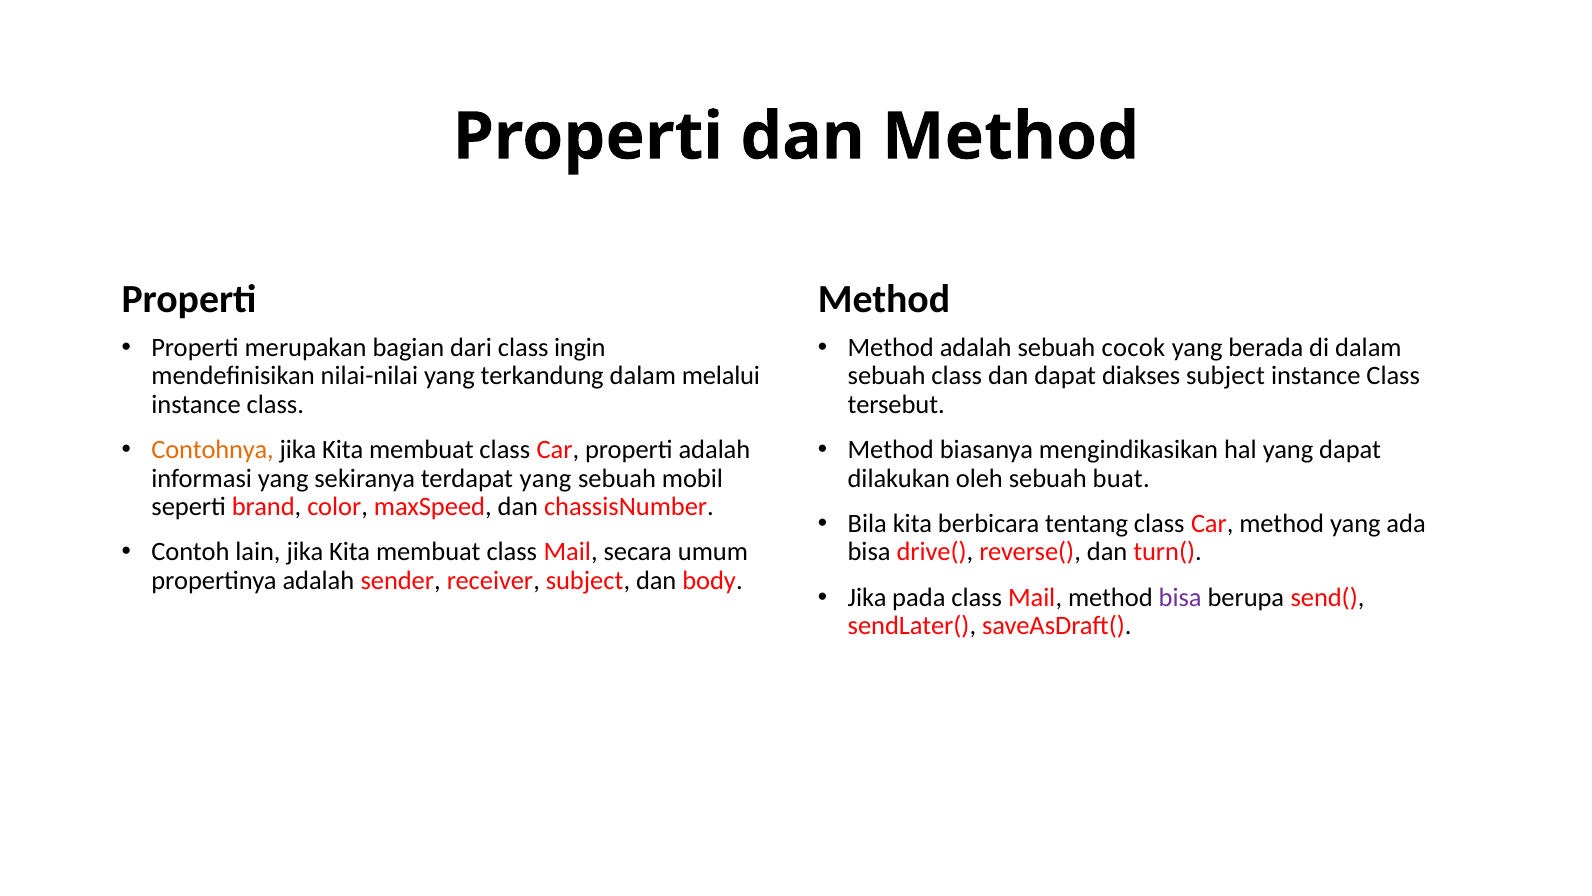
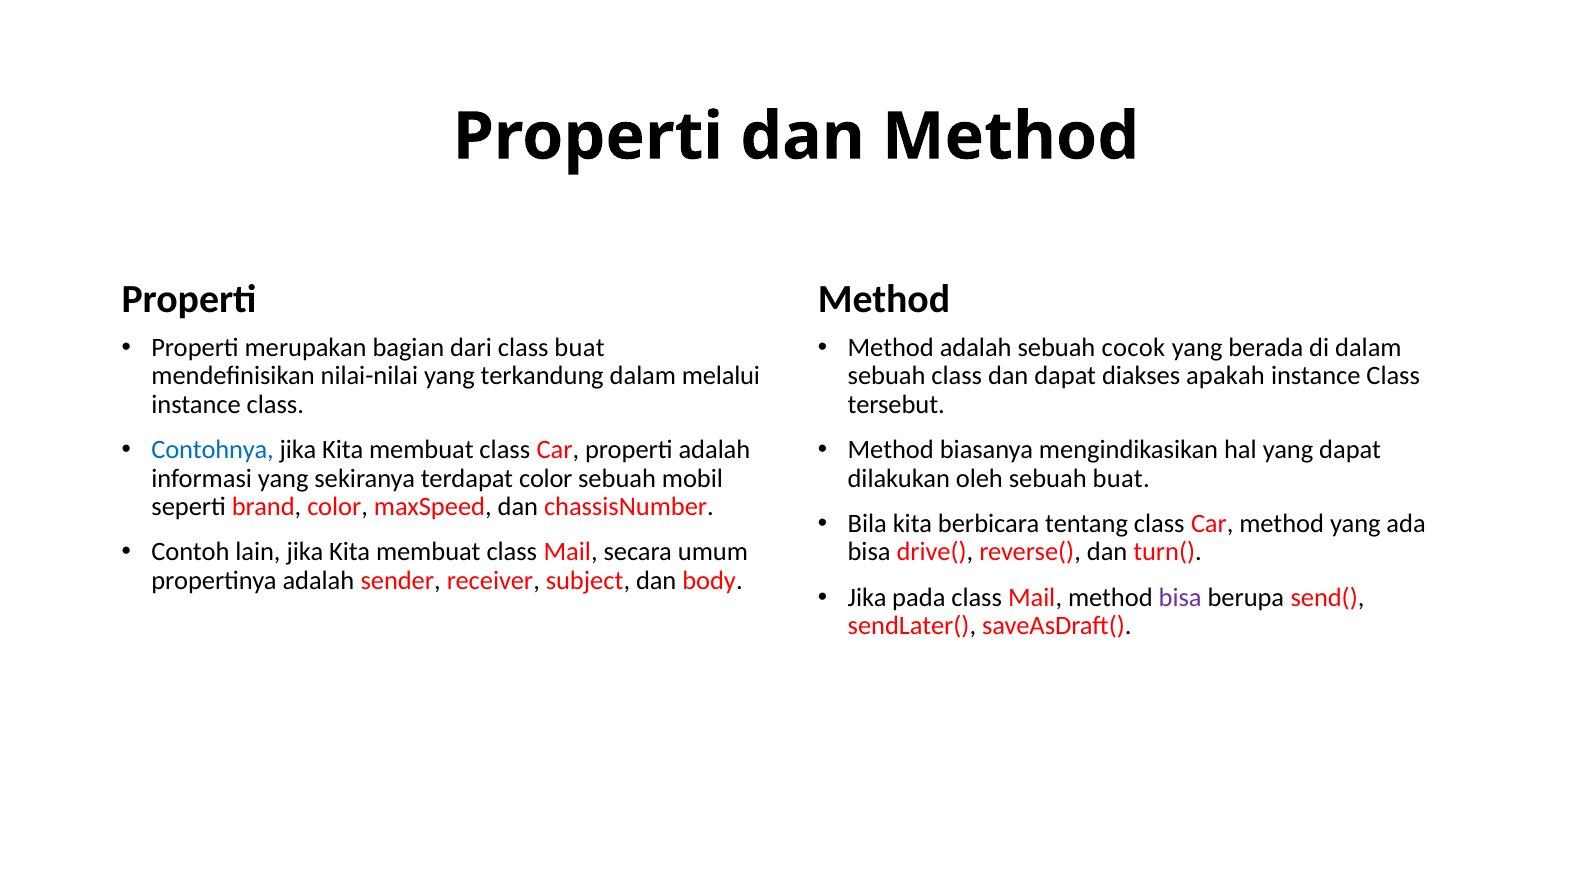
class ingin: ingin -> buat (580, 347)
diakses subject: subject -> apakah (1225, 376)
Contohnya colour: orange -> blue (213, 450)
terdapat yang: yang -> color (546, 478)
